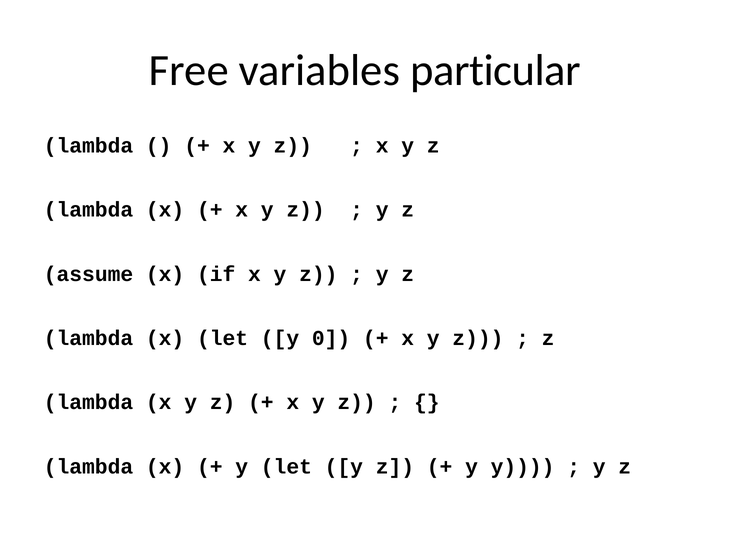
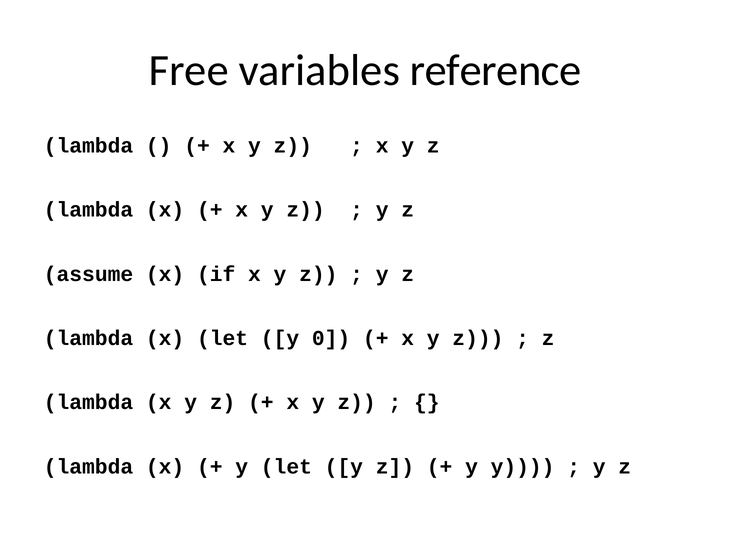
particular: particular -> reference (496, 71)
